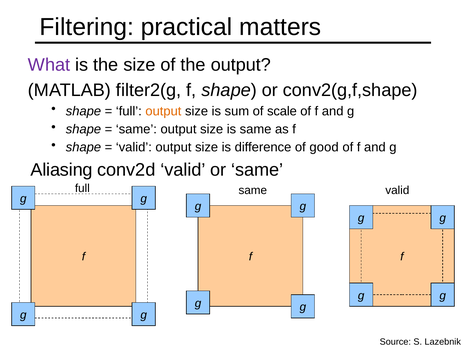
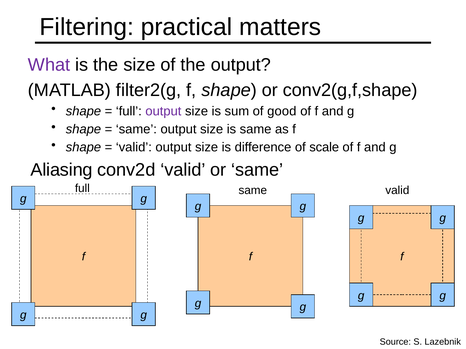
output colour: orange -> purple (163, 111)
scale: scale -> good (282, 111)
good: good -> scale (324, 147)
